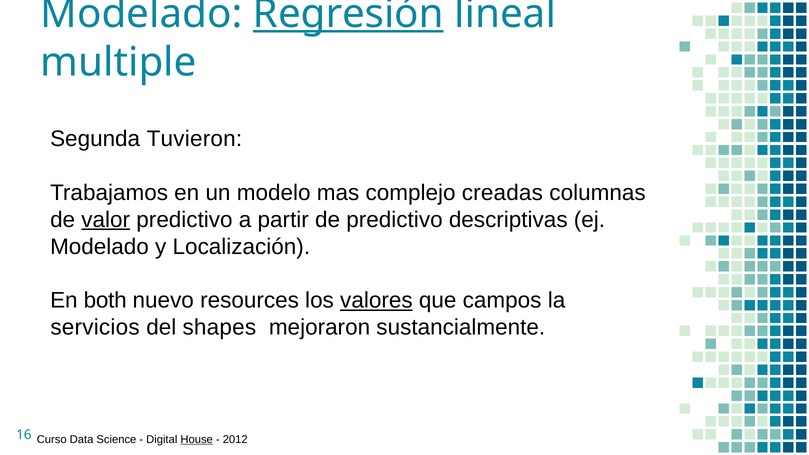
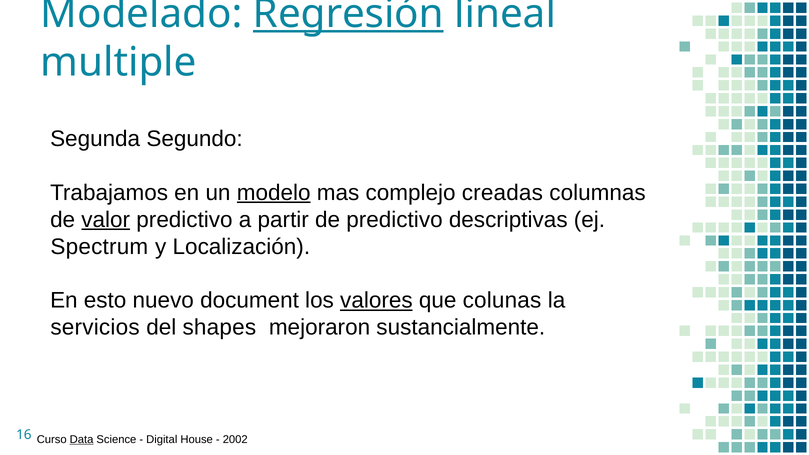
Tuvieron: Tuvieron -> Segundo (195, 139)
modelo underline: none -> present (274, 193)
Modelado: Modelado -> Spectrum (99, 247)
both: both -> esto (105, 301)
resources: resources -> document (250, 301)
campos: campos -> colunas (502, 301)
Data underline: none -> present (82, 439)
House underline: present -> none (197, 439)
2012: 2012 -> 2002 (235, 439)
